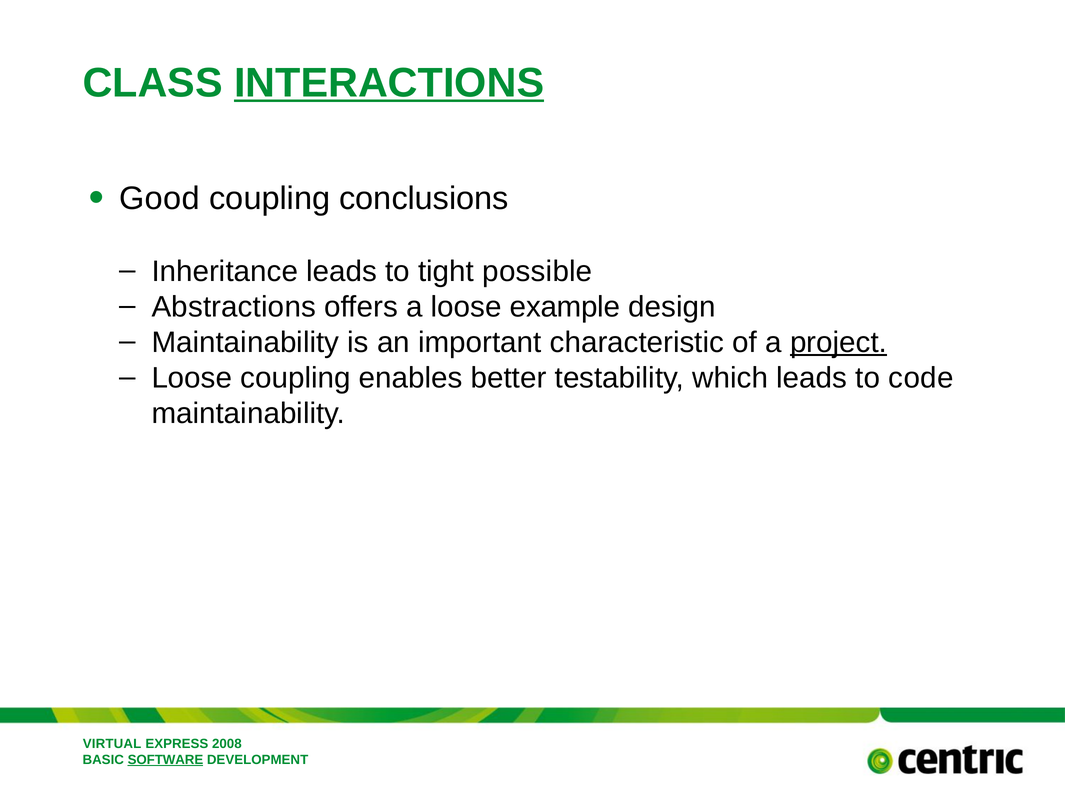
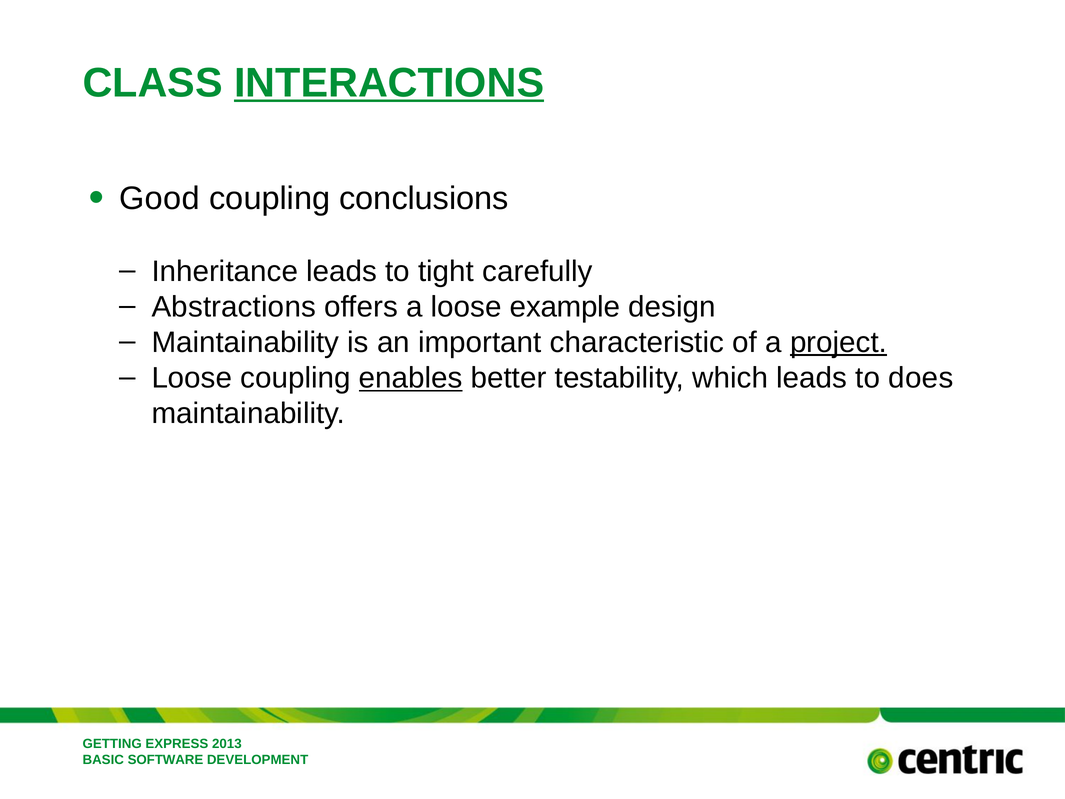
possible: possible -> carefully (538, 271)
enables underline: none -> present (411, 378)
code: code -> does (921, 378)
VIRTUAL: VIRTUAL -> GETTING (112, 744)
2008: 2008 -> 2013 (227, 744)
SOFTWARE underline: present -> none (165, 760)
